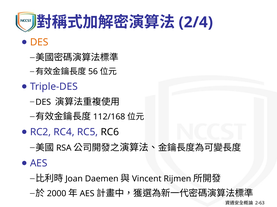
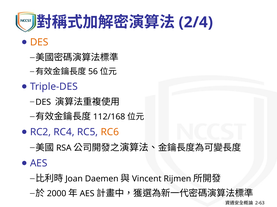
RC6 colour: black -> orange (110, 133)
